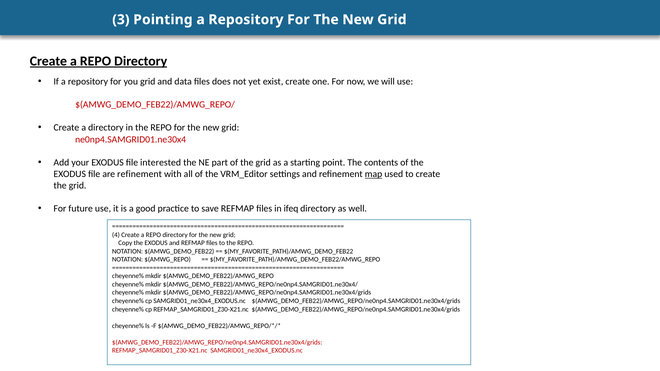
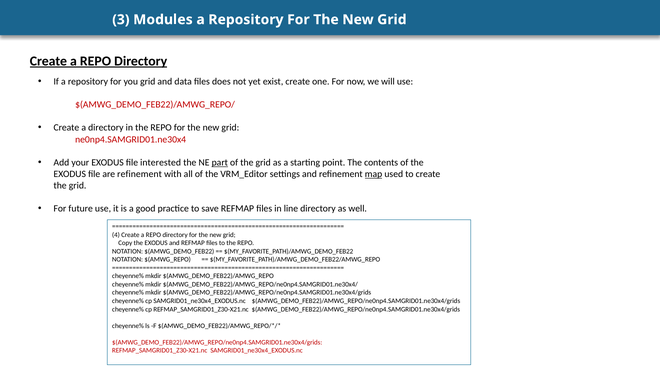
Pointing: Pointing -> Modules (163, 20)
part underline: none -> present (220, 163)
ifeq: ifeq -> line (291, 209)
